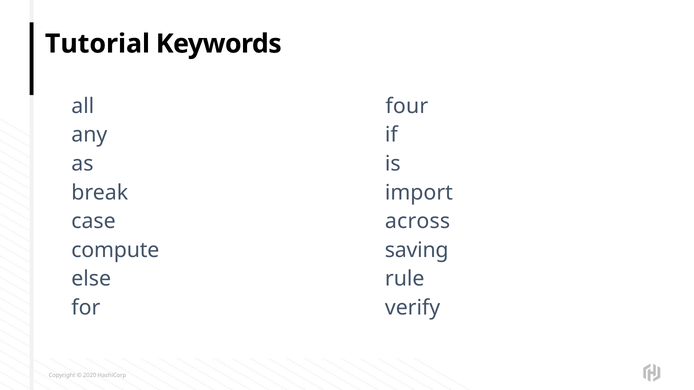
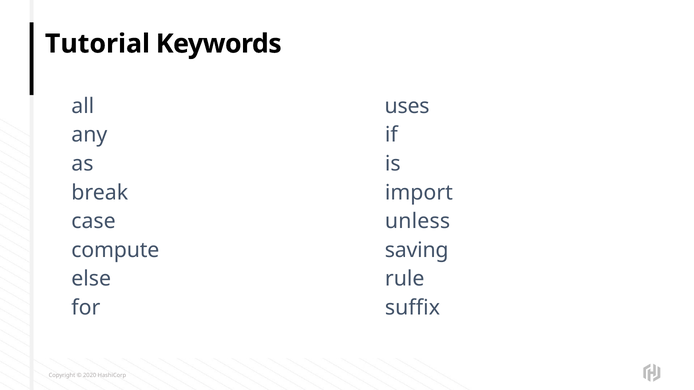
four: four -> uses (407, 106)
across: across -> unless (418, 221)
verify: verify -> suffix (413, 308)
